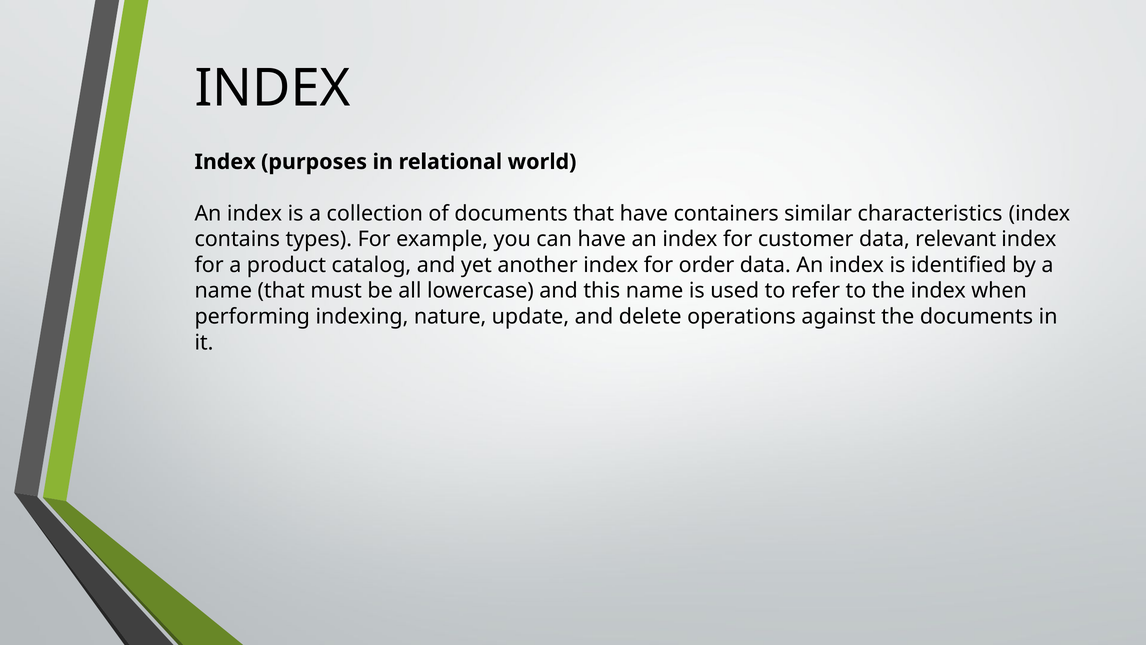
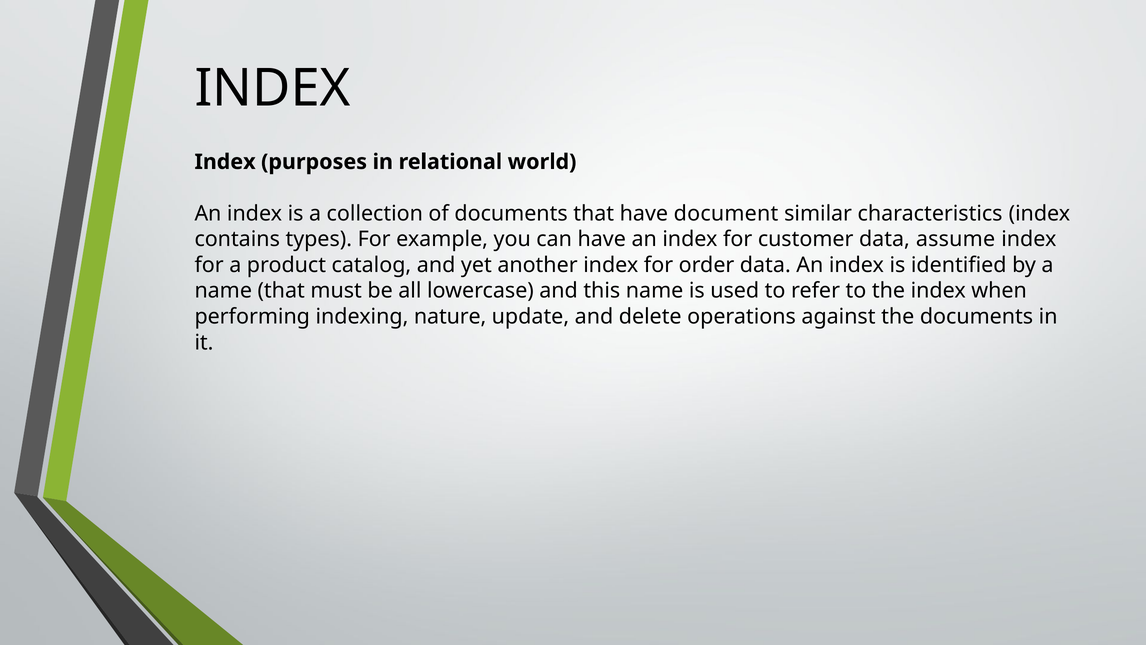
containers: containers -> document (726, 213)
relevant: relevant -> assume (956, 239)
